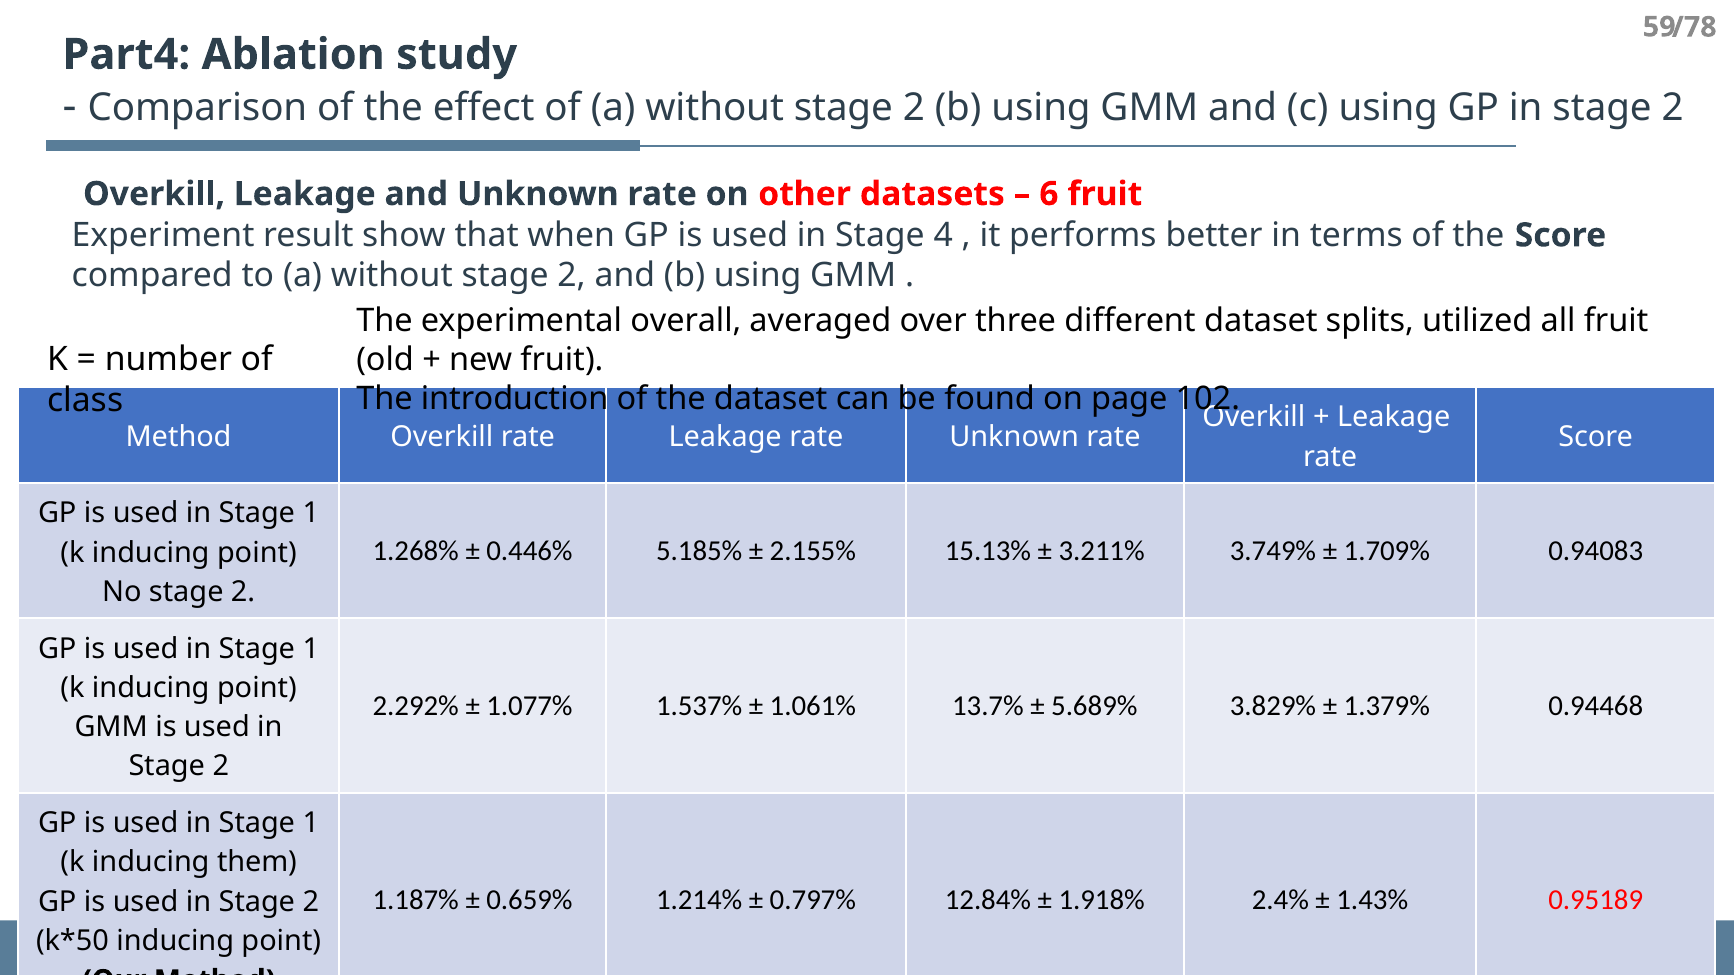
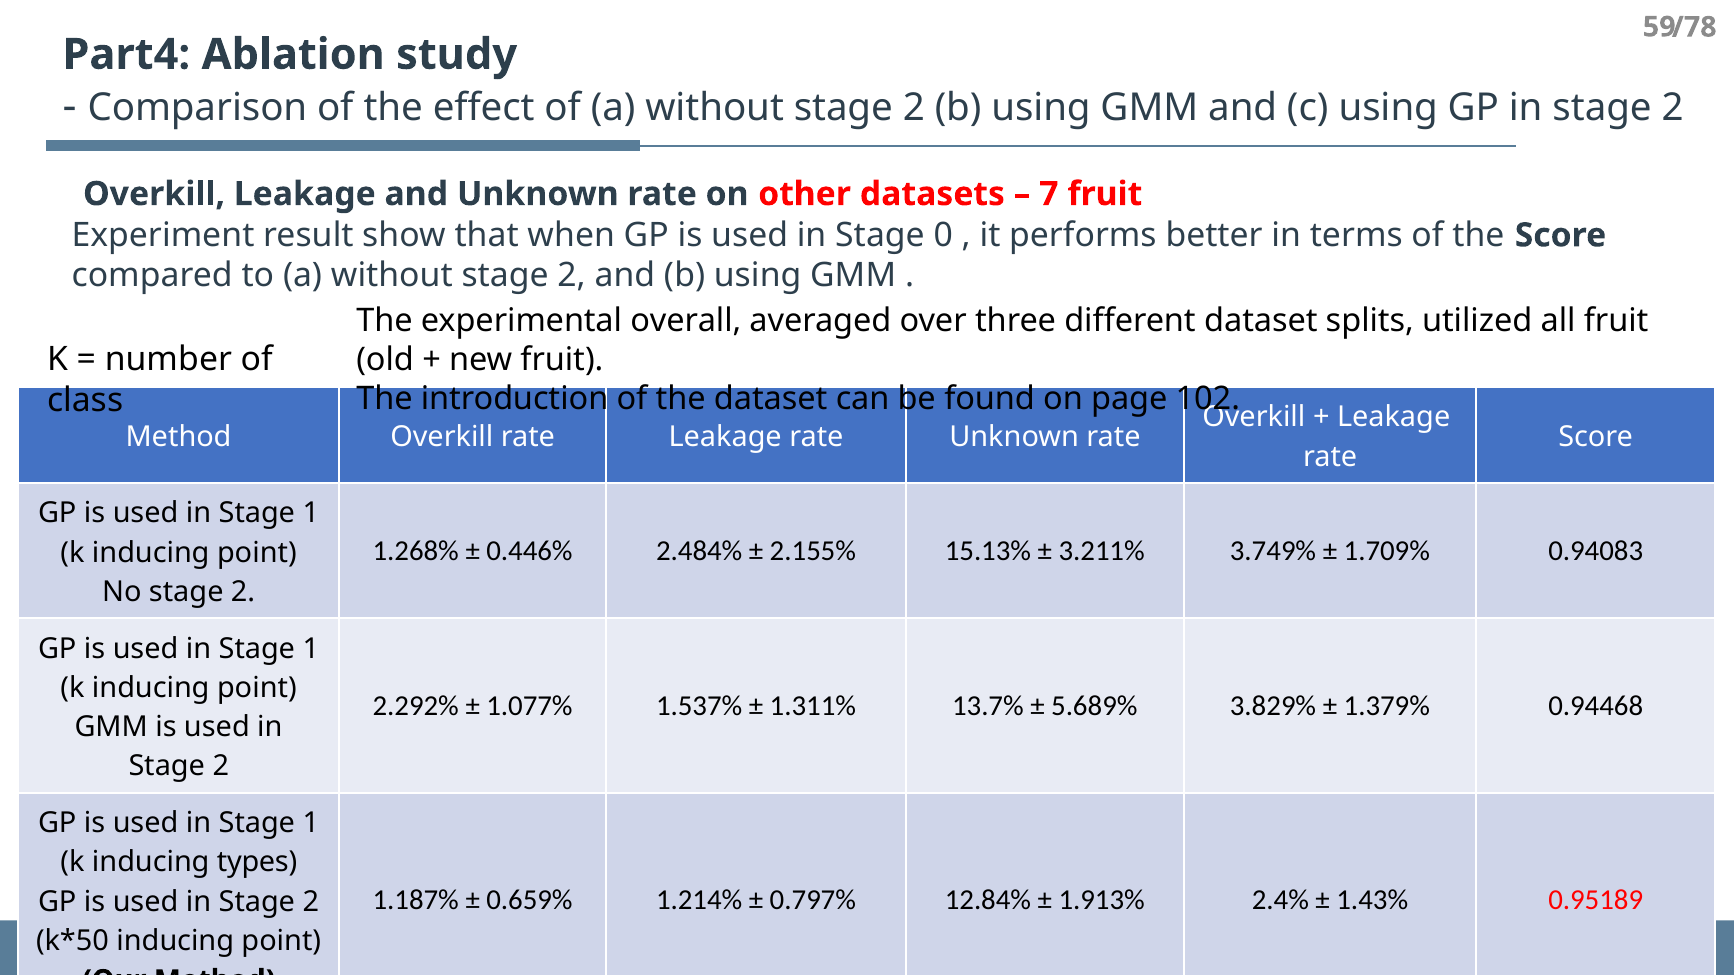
6: 6 -> 7 (1049, 194)
4: 4 -> 0 (943, 235)
5.185%: 5.185% -> 2.484% (699, 551)
1.061%: 1.061% -> 1.311% (813, 706)
them: them -> types (257, 863)
1.918%: 1.918% -> 1.913% (1102, 901)
